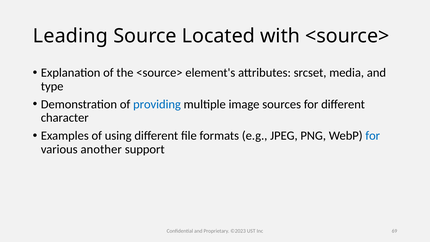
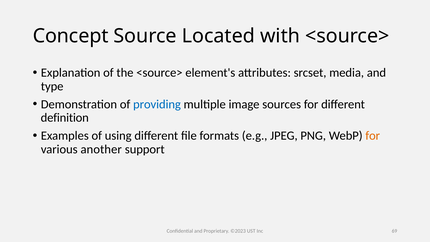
Leading: Leading -> Concept (71, 36)
character: character -> definition (65, 118)
for colour: blue -> orange (373, 136)
